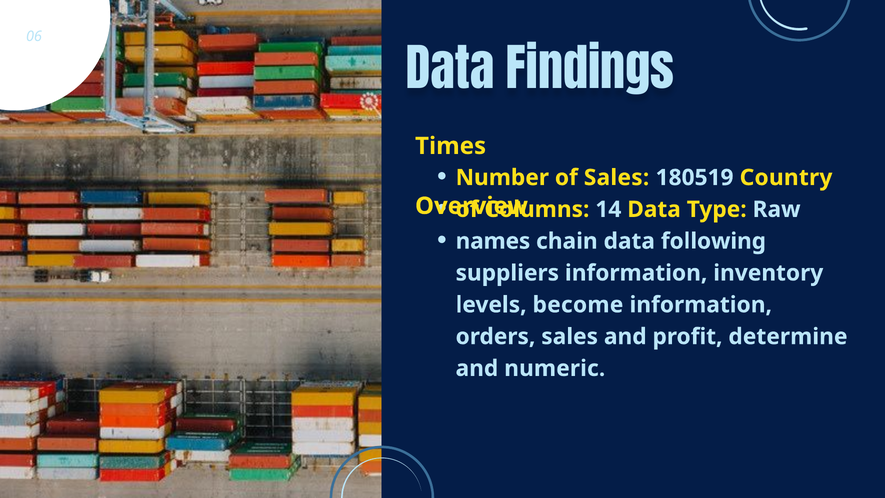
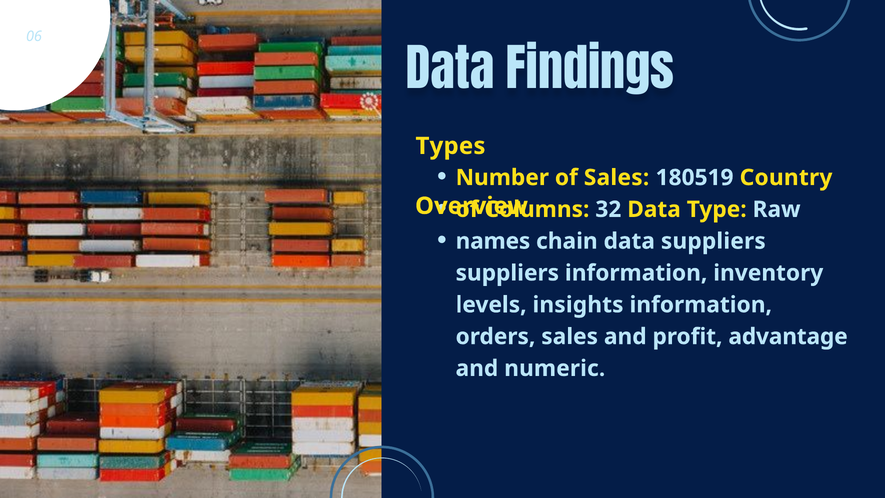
Times: Times -> Types (450, 146)
14: 14 -> 32 (608, 209)
data following: following -> suppliers (713, 241)
become: become -> insights (578, 305)
determine: determine -> advantage (788, 337)
